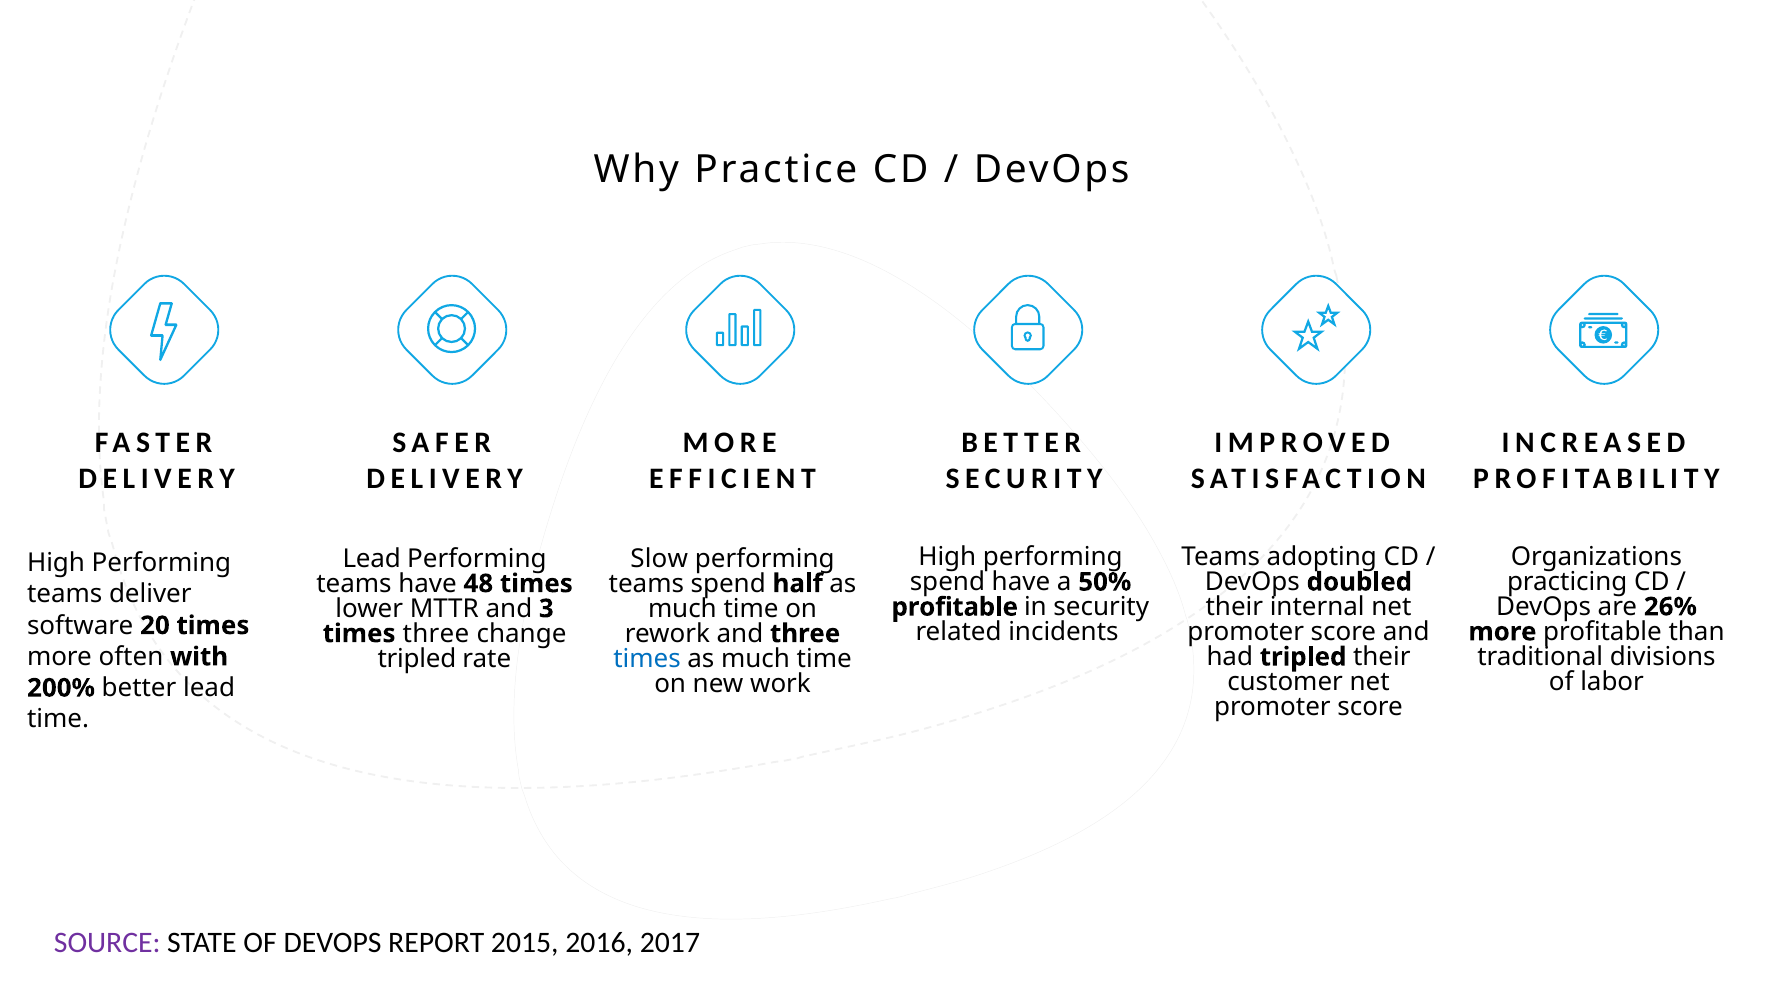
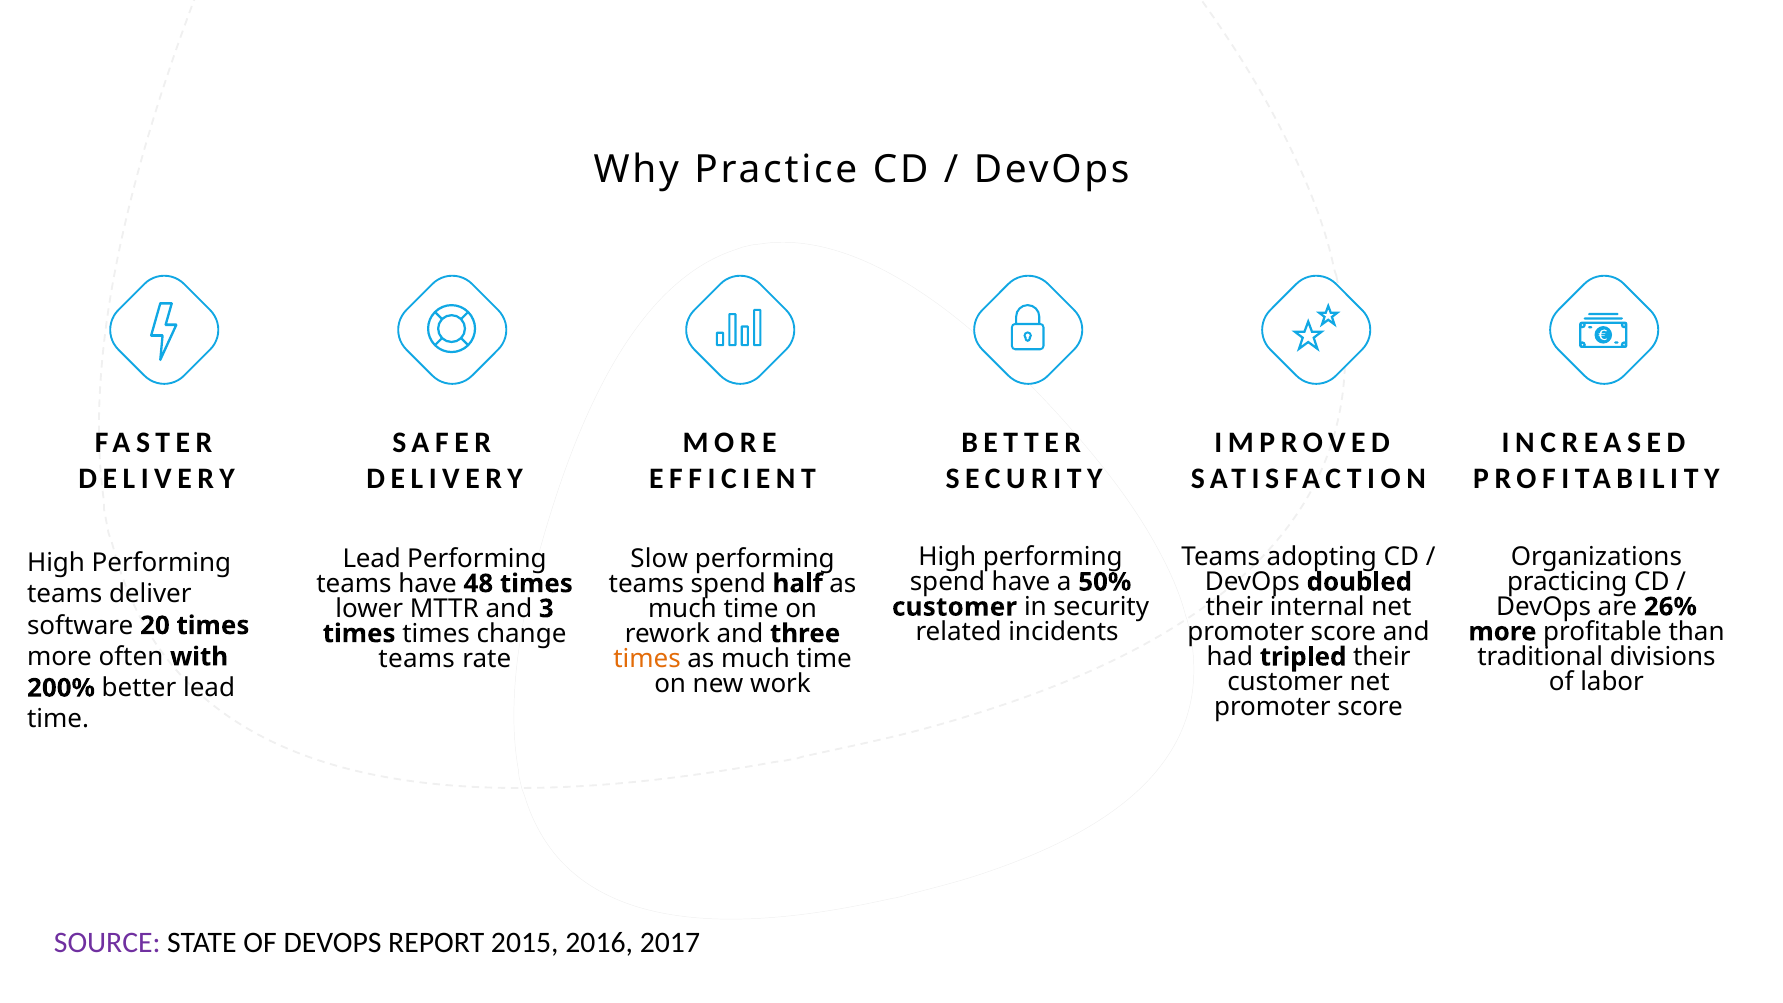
profitable: profitable -> customer (955, 607)
times three: three -> times (436, 634)
tripled: tripled -> teams (417, 659)
times colour: blue -> orange (647, 659)
